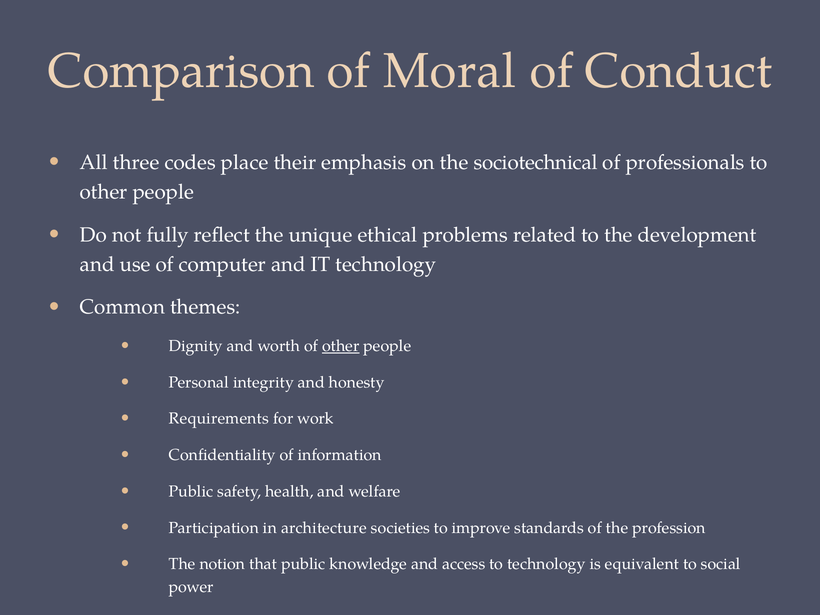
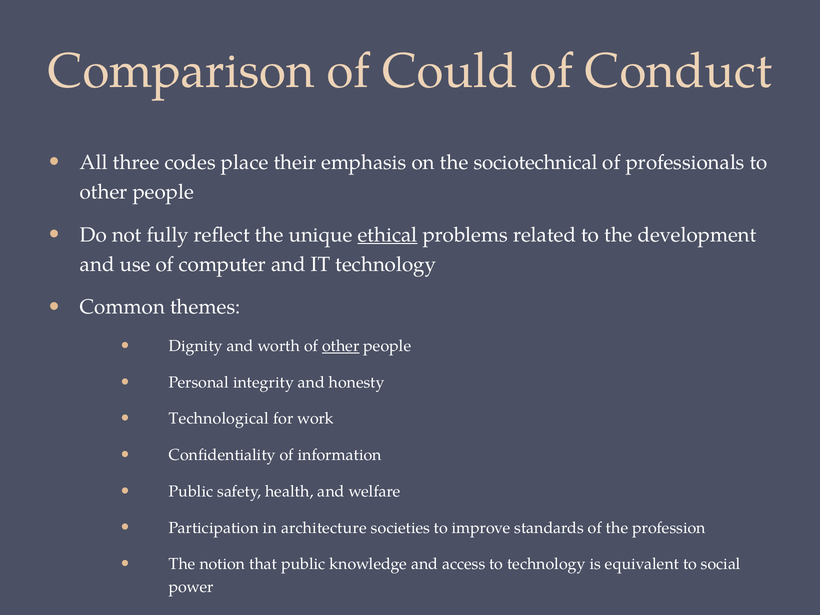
Moral: Moral -> Could (450, 71)
ethical underline: none -> present (387, 235)
Requirements: Requirements -> Technological (219, 419)
